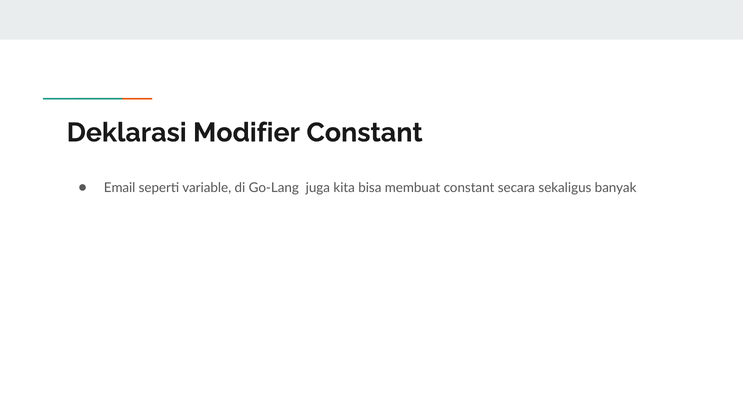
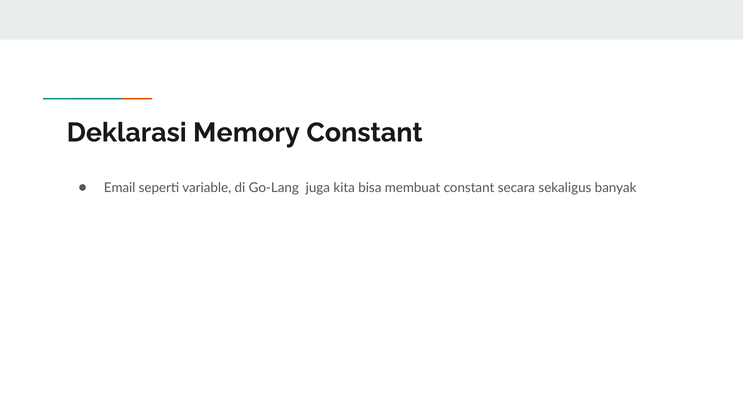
Modifier: Modifier -> Memory (246, 133)
